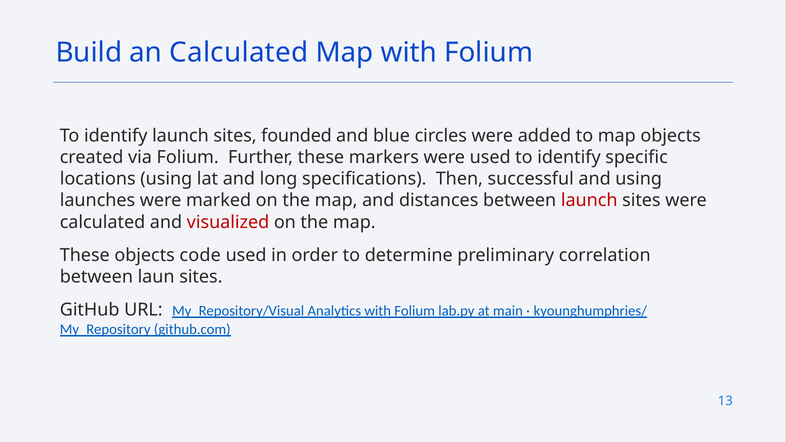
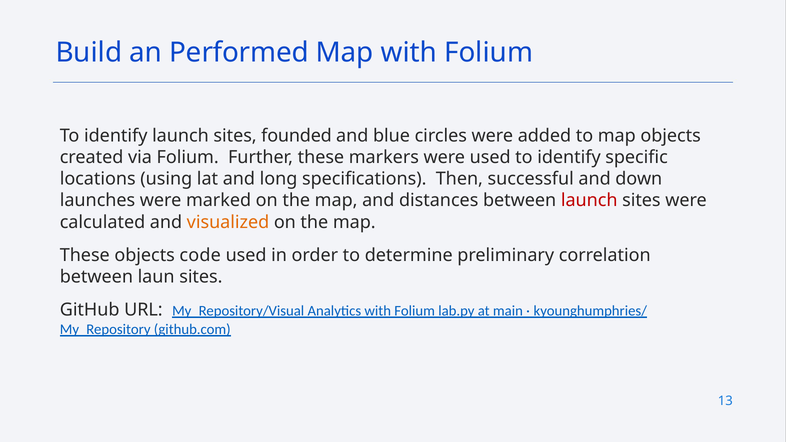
an Calculated: Calculated -> Performed (239, 53)
and using: using -> down (639, 179)
visualized colour: red -> orange (228, 222)
